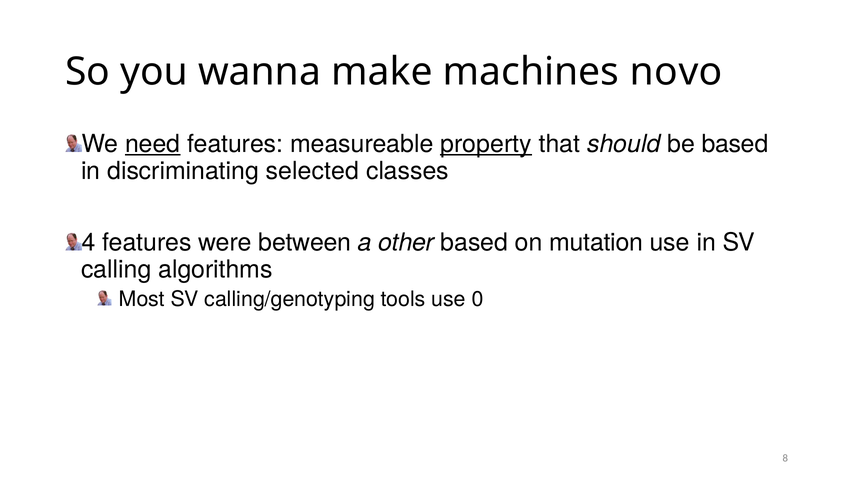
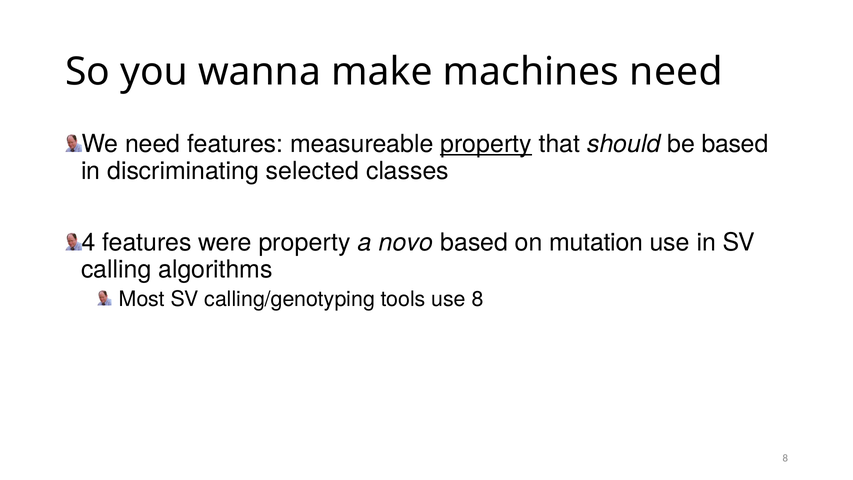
machines novo: novo -> need (676, 72)
need underline: present -> none (153, 144)
were between: between -> property (305, 243)
other: other -> novo (406, 243)
use 0: 0 -> 8 (478, 299)
